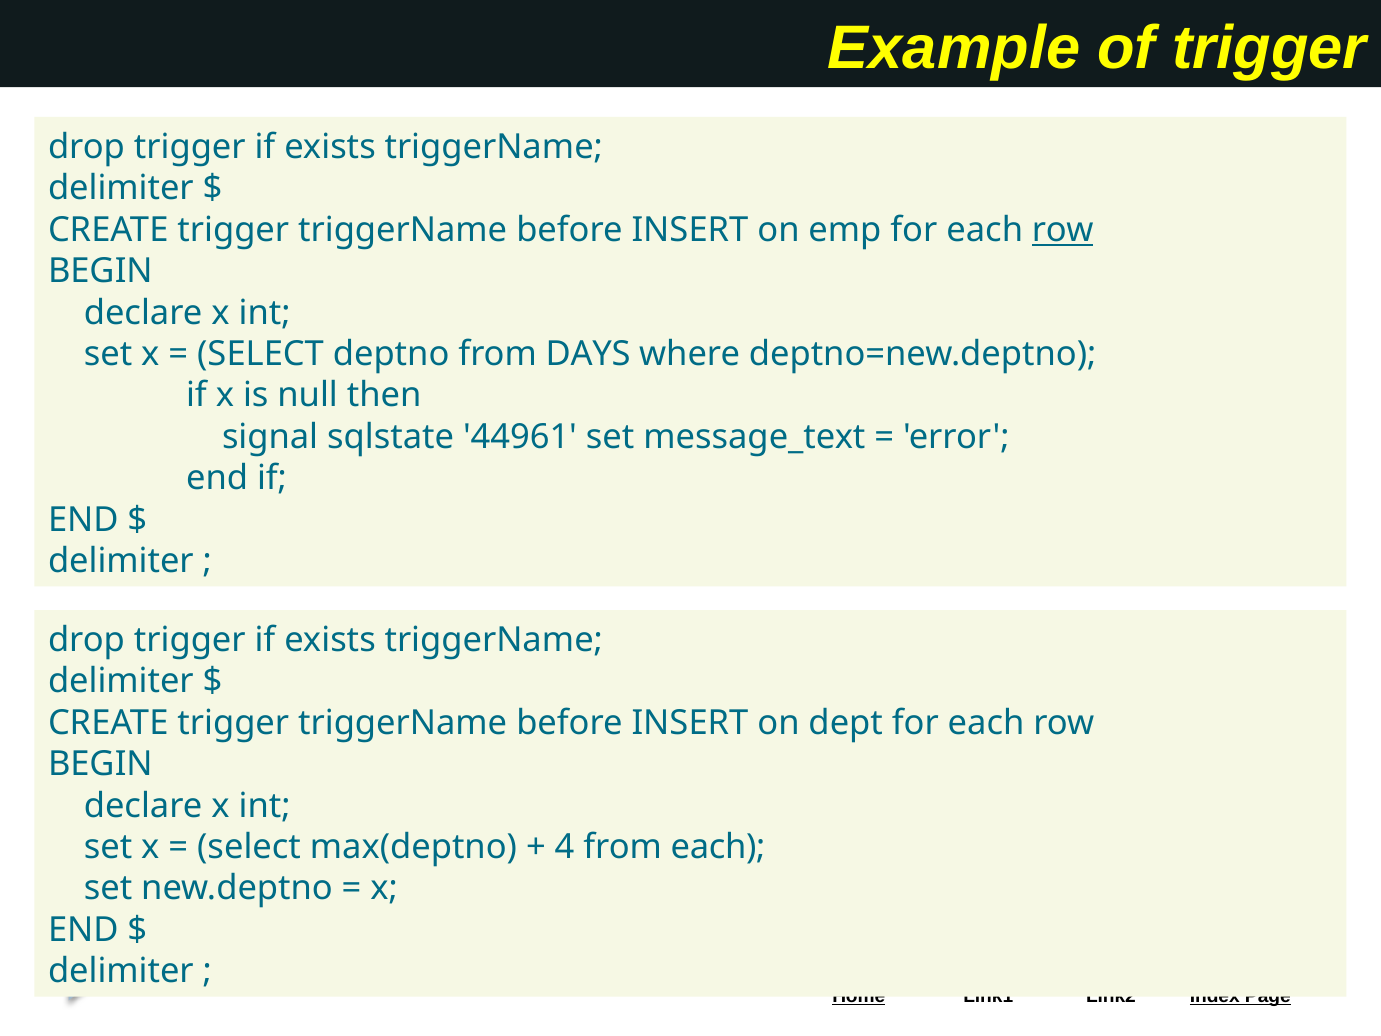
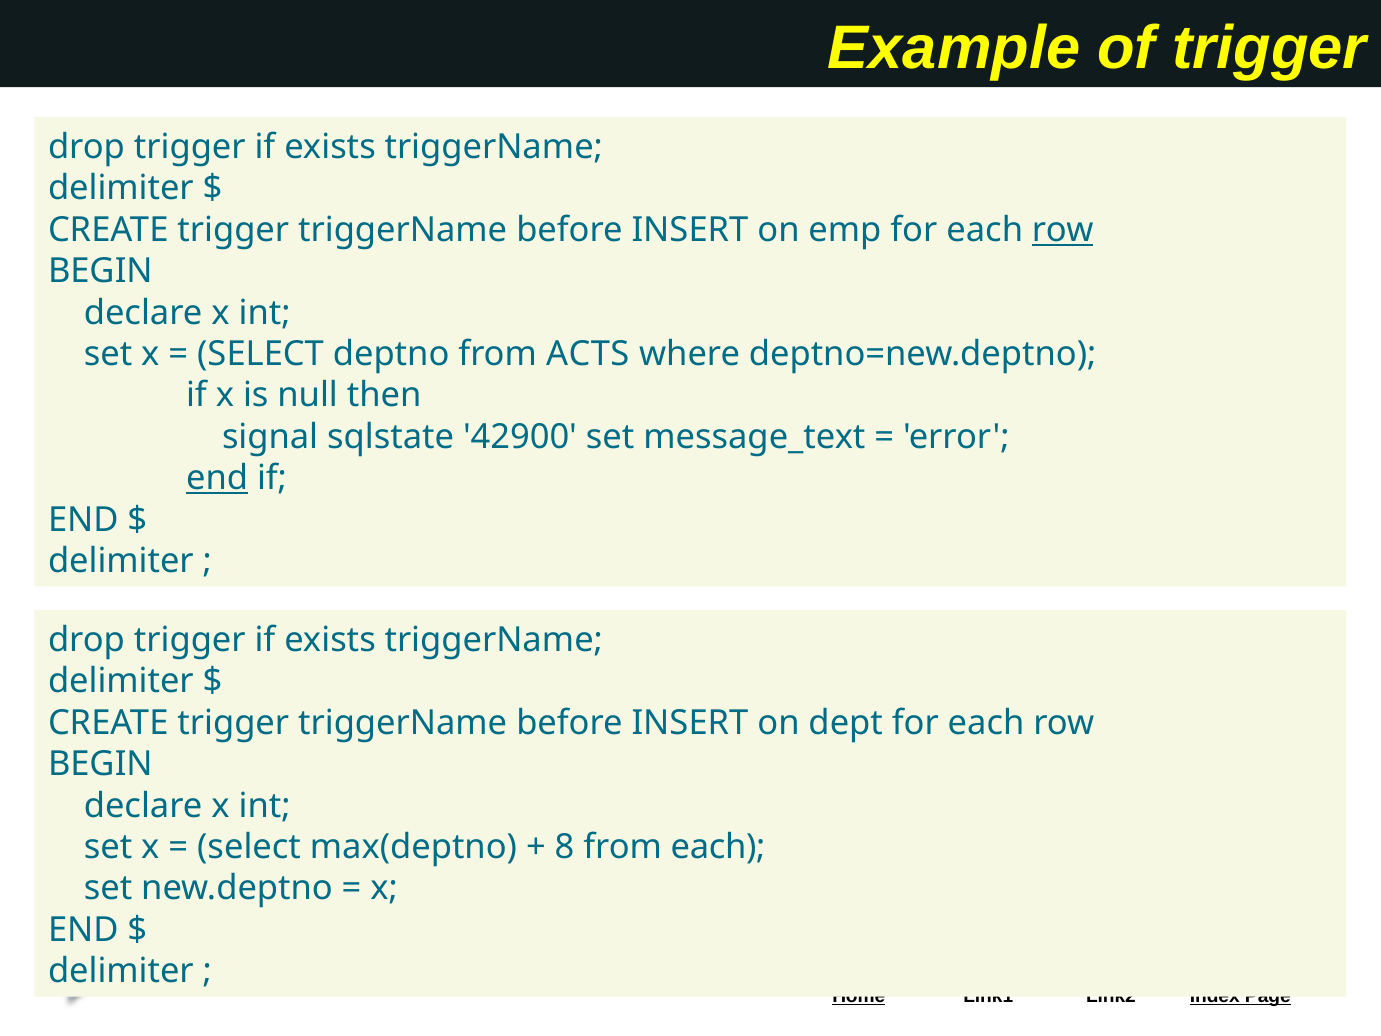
DAYS: DAYS -> ACTS (588, 354)
44961: 44961 -> 42900 (520, 437)
end underline: none -> present (217, 478)
4: 4 -> 8 (564, 847)
